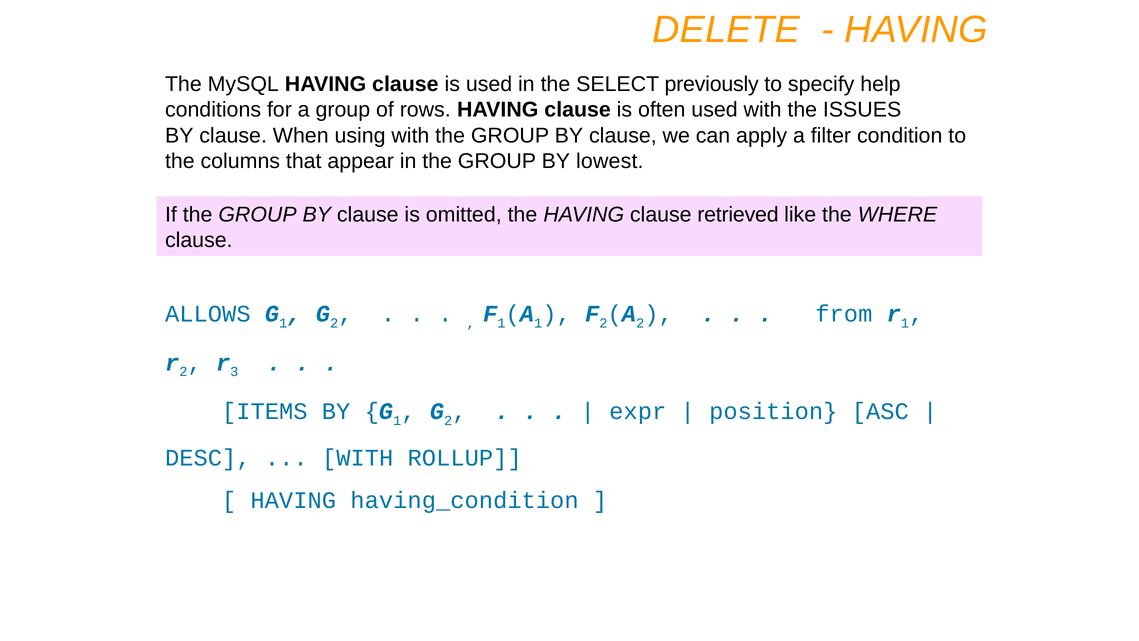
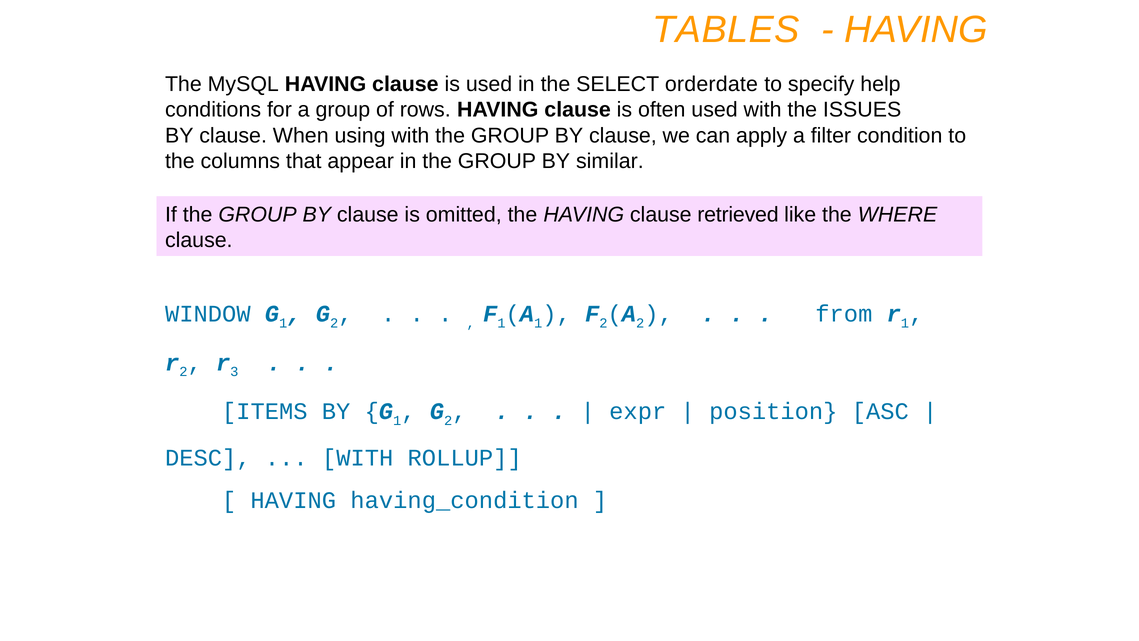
DELETE: DELETE -> TABLES (726, 30)
previously: previously -> orderdate (711, 84)
lowest: lowest -> similar (610, 161)
ALLOWS: ALLOWS -> WINDOW (208, 314)
